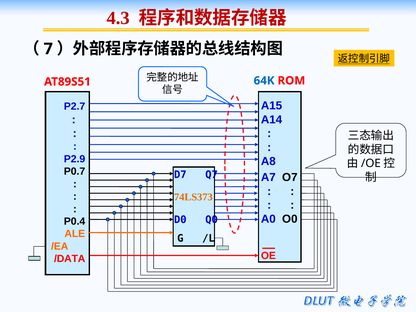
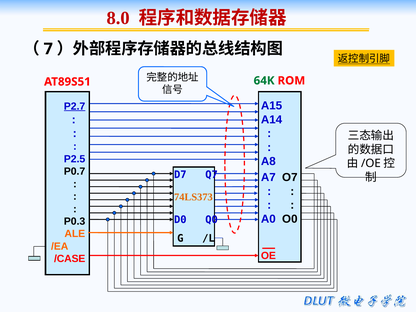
4.3: 4.3 -> 8.0 (118, 18)
64K colour: blue -> green (264, 81)
P2.7 underline: none -> present (75, 106)
P2.9: P2.9 -> P2.5 (75, 159)
P0.4: P0.4 -> P0.3 (75, 221)
/DATA: /DATA -> /CASE (70, 259)
